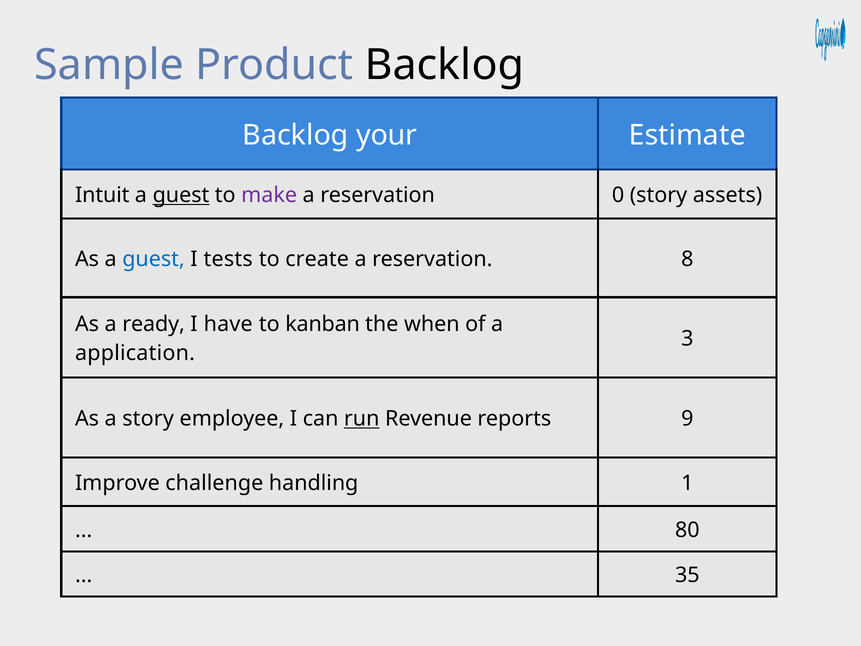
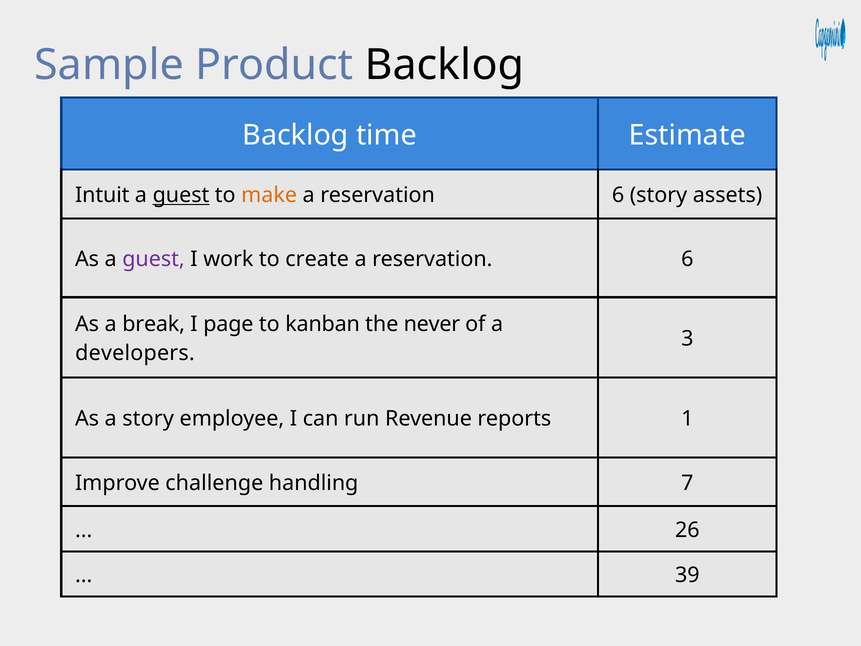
your: your -> time (386, 135)
make colour: purple -> orange (269, 195)
0: 0 -> 6 (618, 195)
guest colour: blue -> purple (154, 259)
tests: tests -> work (228, 259)
8: 8 -> 6 (687, 259)
ready: ready -> break (154, 324)
have: have -> page (228, 324)
when: when -> never (432, 324)
application: application -> developers (135, 353)
run underline: present -> none (362, 419)
9: 9 -> 1 (687, 419)
1: 1 -> 7 (687, 483)
80: 80 -> 26 (687, 530)
35: 35 -> 39 (687, 575)
